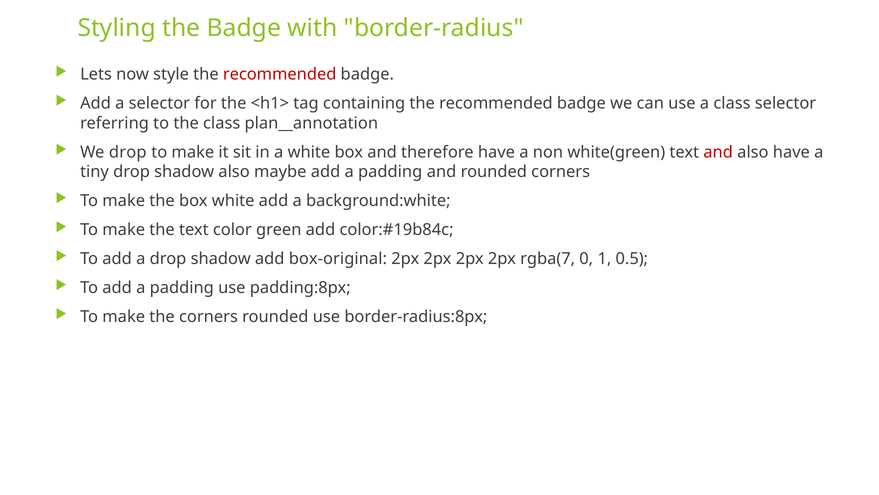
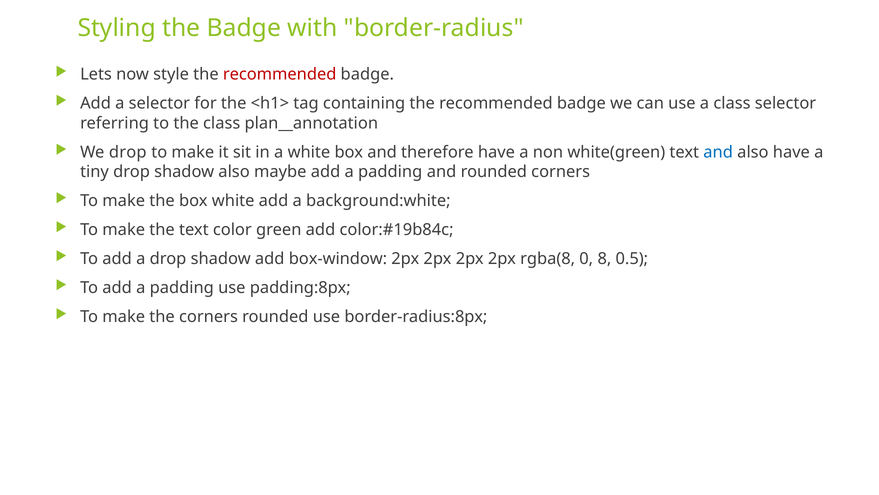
and colour: red -> blue (718, 152)
box-original: box-original -> box-window (338, 259)
rgba(7: rgba(7 -> rgba(8 (548, 259)
1: 1 -> 8 (604, 259)
